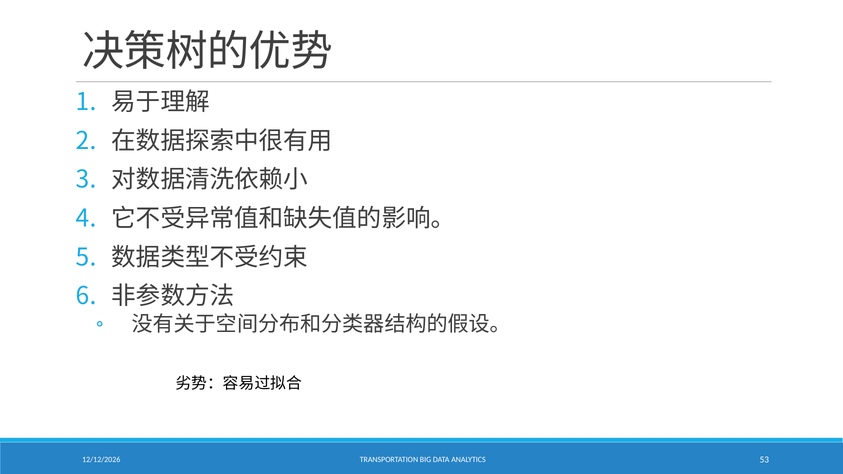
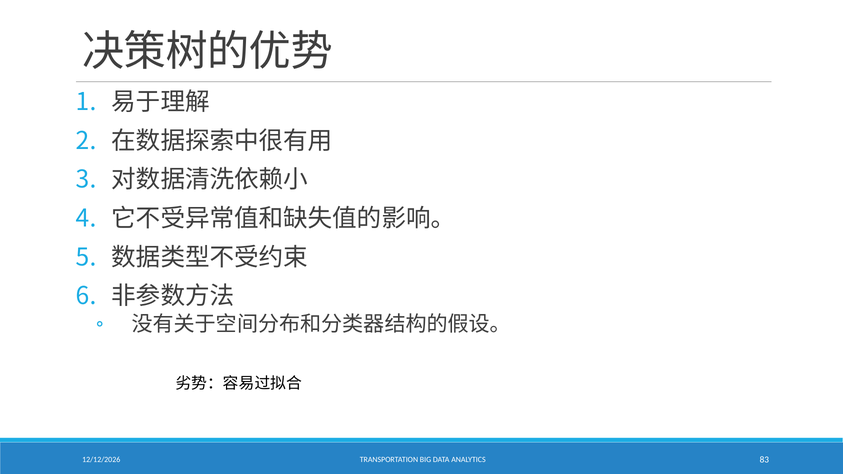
53: 53 -> 83 (764, 460)
